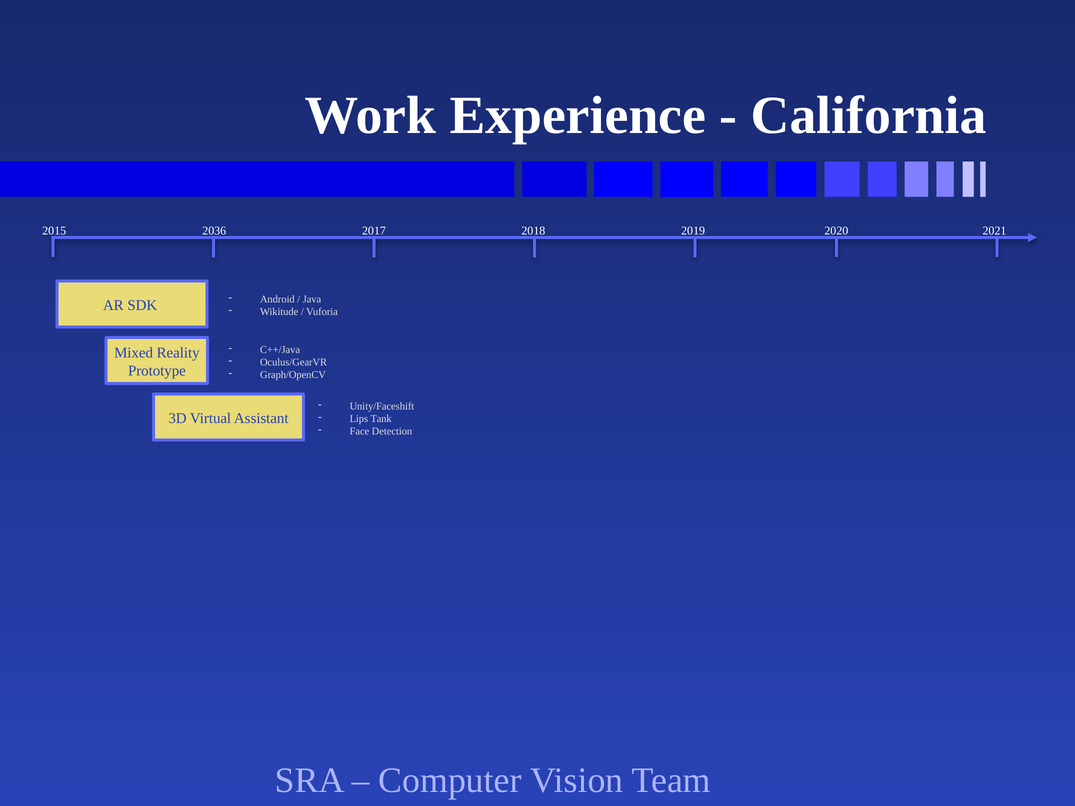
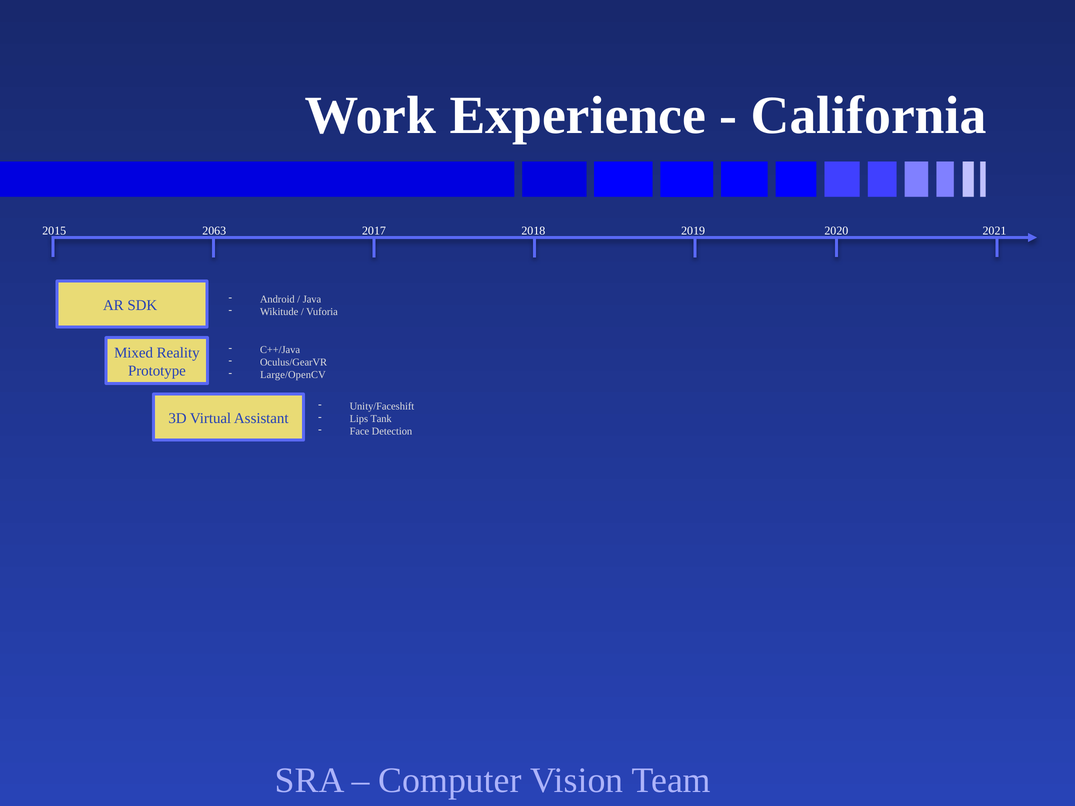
2036: 2036 -> 2063 (214, 231)
Graph/OpenCV: Graph/OpenCV -> Large/OpenCV (293, 375)
